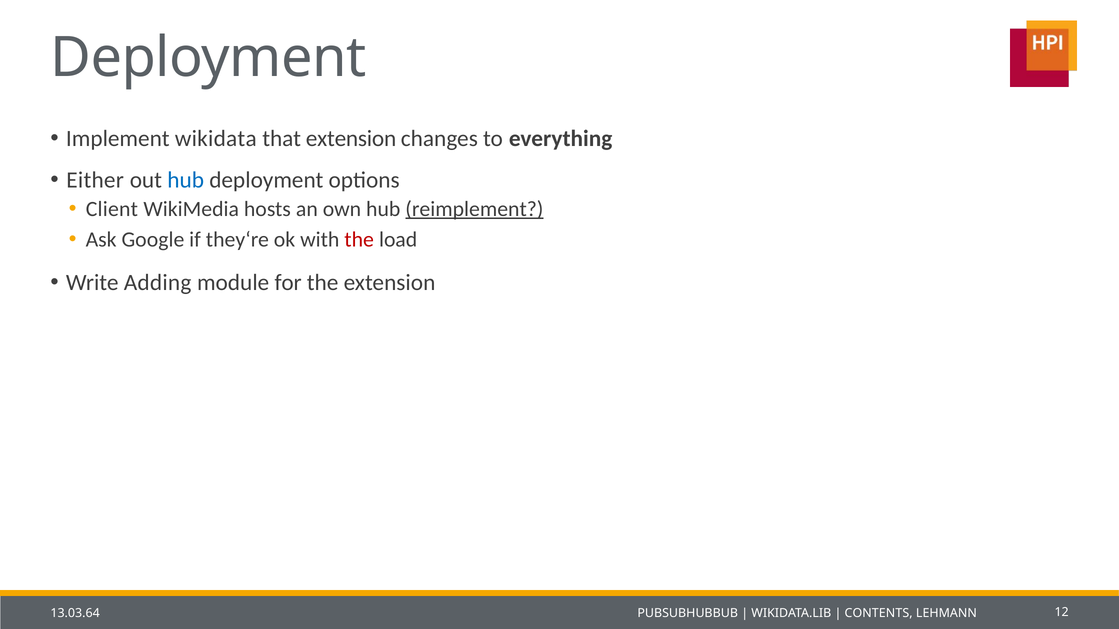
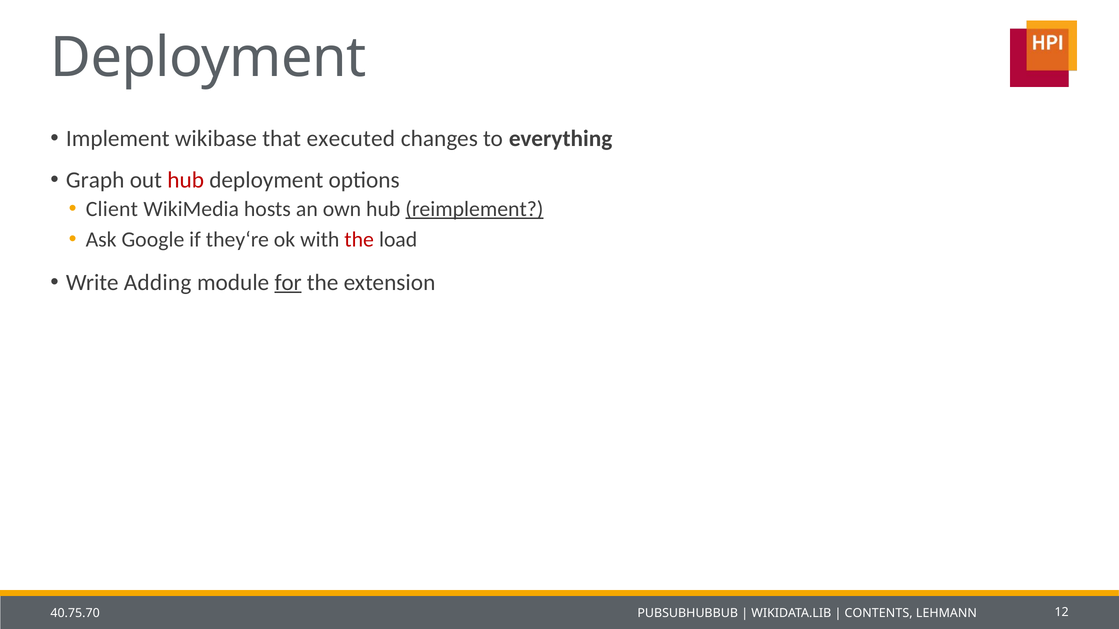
wikidata: wikidata -> wikibase (216, 138)
that extension: extension -> executed (351, 138)
Either: Either -> Graph (95, 180)
hub colour: blue -> red (186, 180)
for underline: none -> present (288, 283)
13.03.64: 13.03.64 -> 40.75.70 (75, 614)
